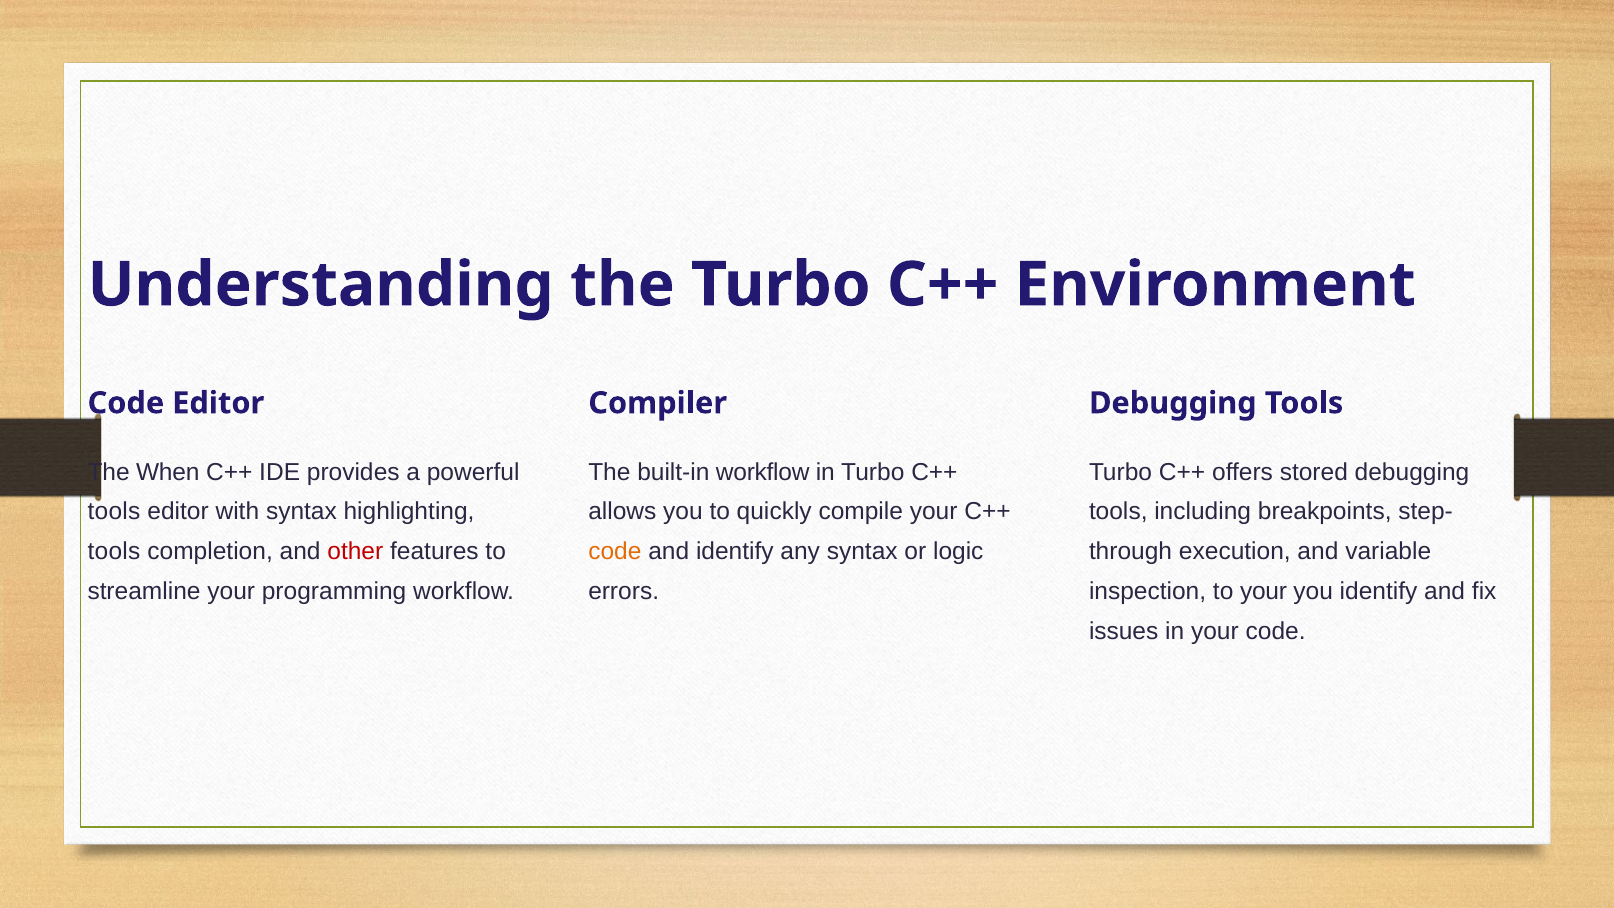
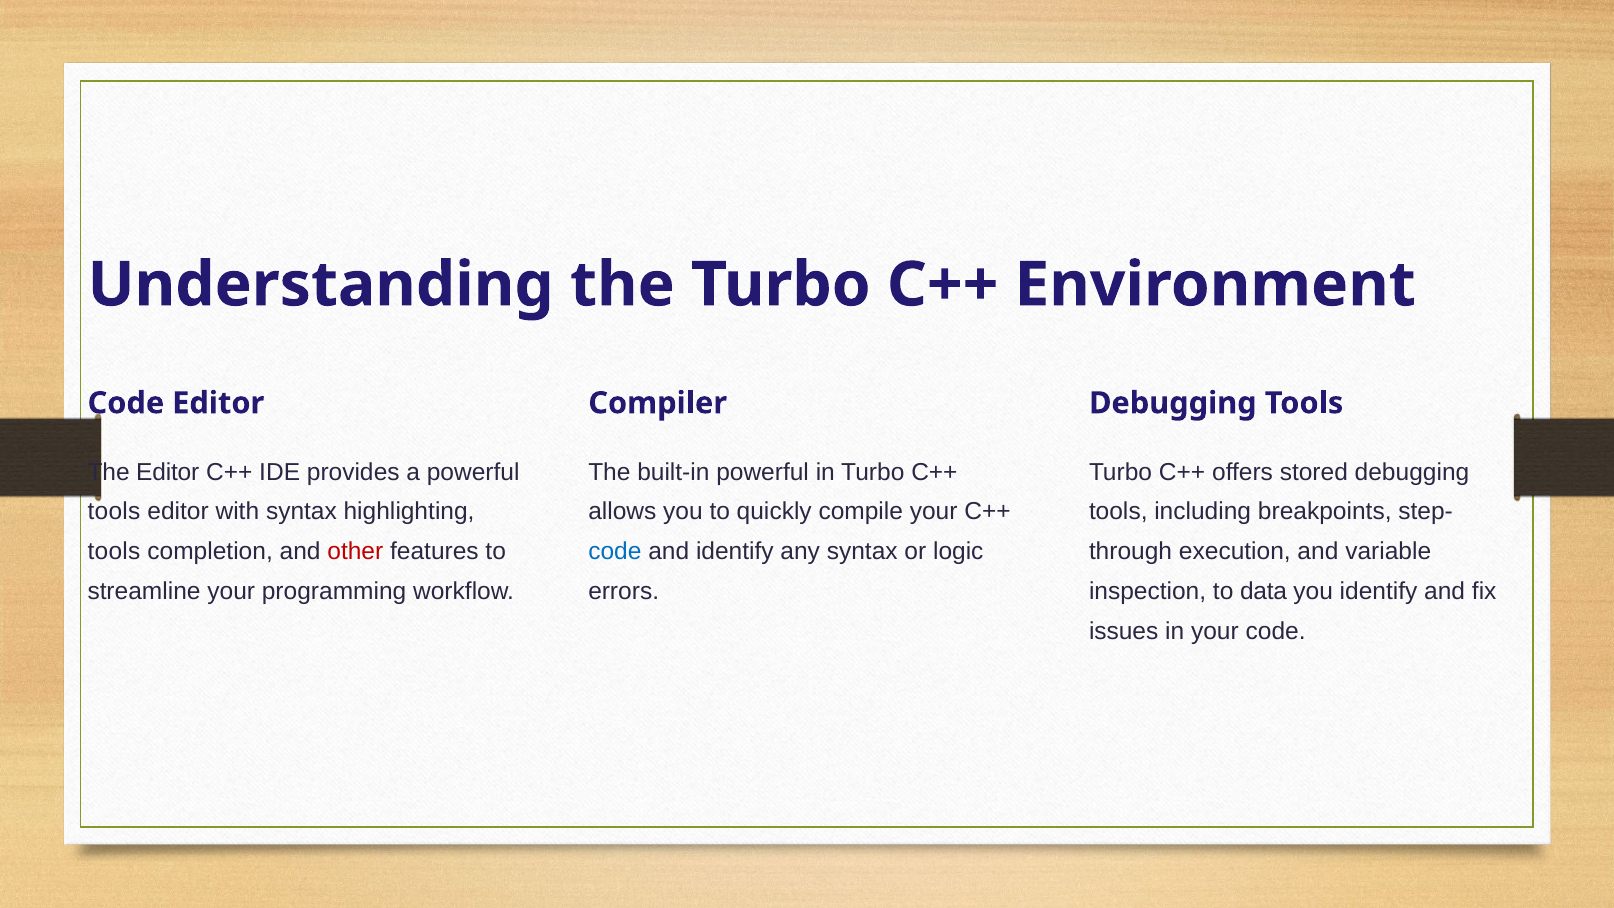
The When: When -> Editor (168, 472)
built-in workflow: workflow -> powerful (763, 472)
code colour: orange -> blue (615, 552)
to your: your -> data (1263, 592)
